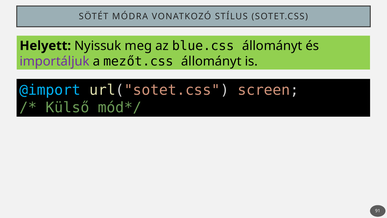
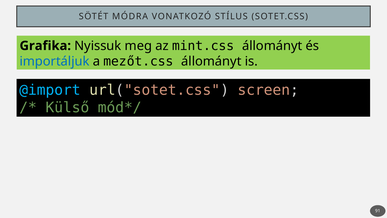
Helyett: Helyett -> Grafika (45, 46)
blue.css: blue.css -> mint.css (203, 46)
importáljuk colour: purple -> blue (55, 61)
